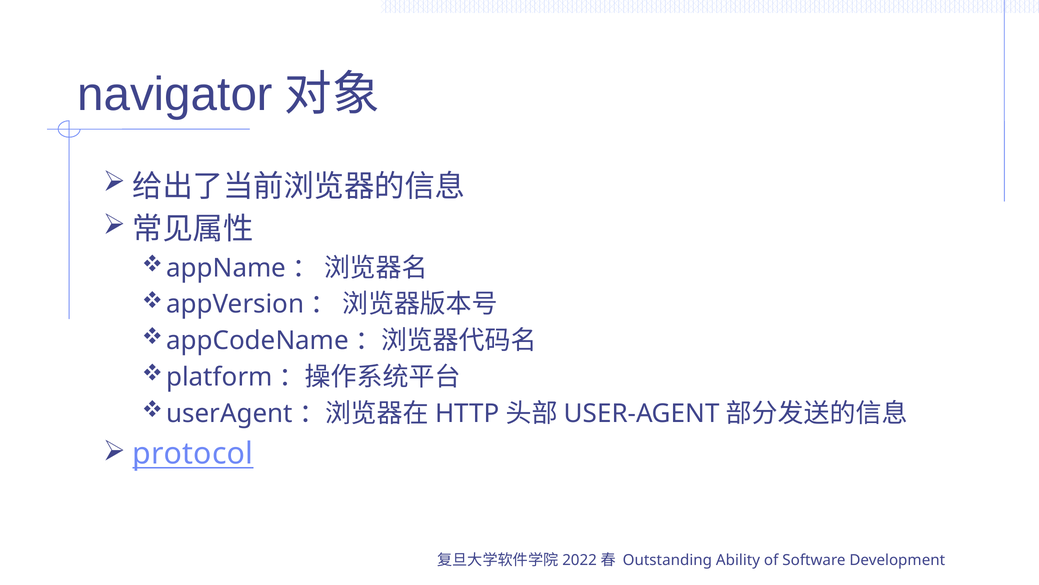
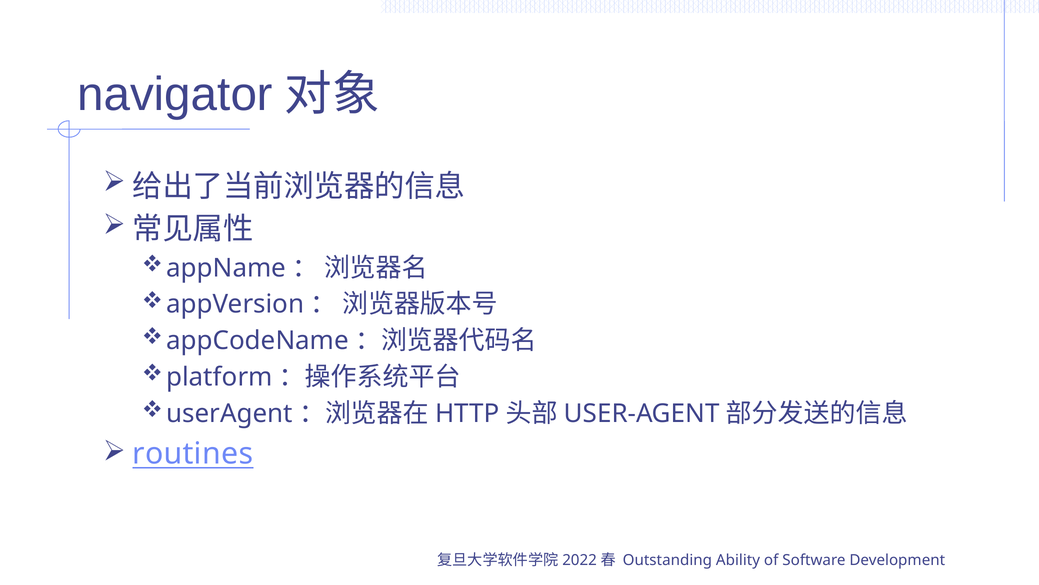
protocol: protocol -> routines (193, 453)
